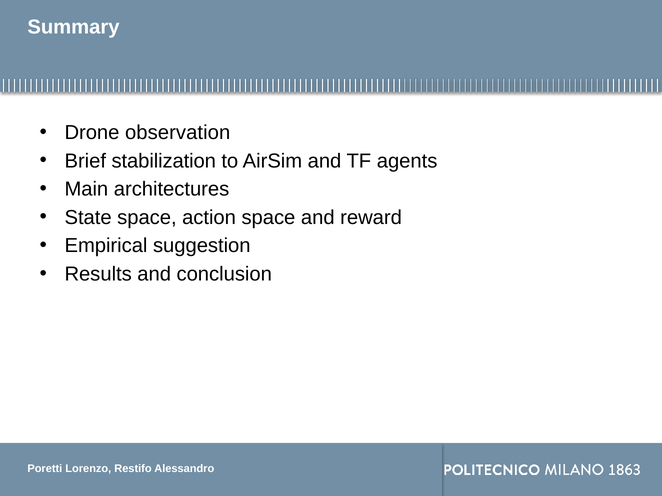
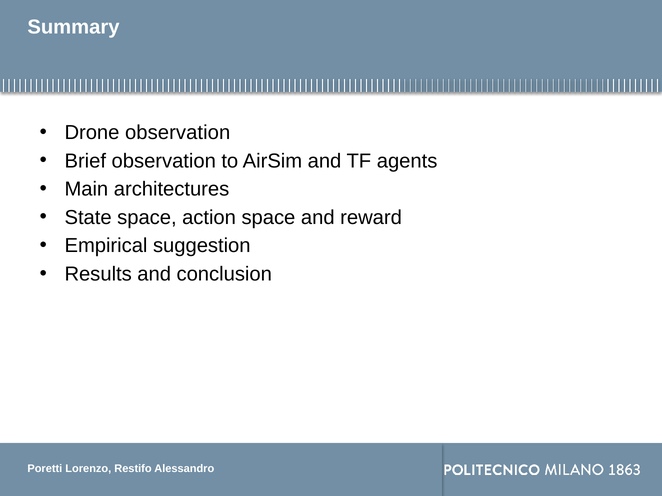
Brief stabilization: stabilization -> observation (164, 161)
